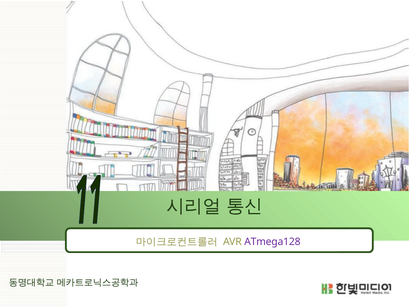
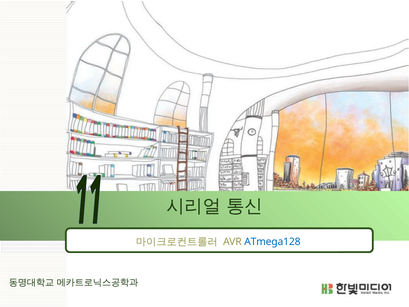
ATmega128 colour: purple -> blue (272, 242)
